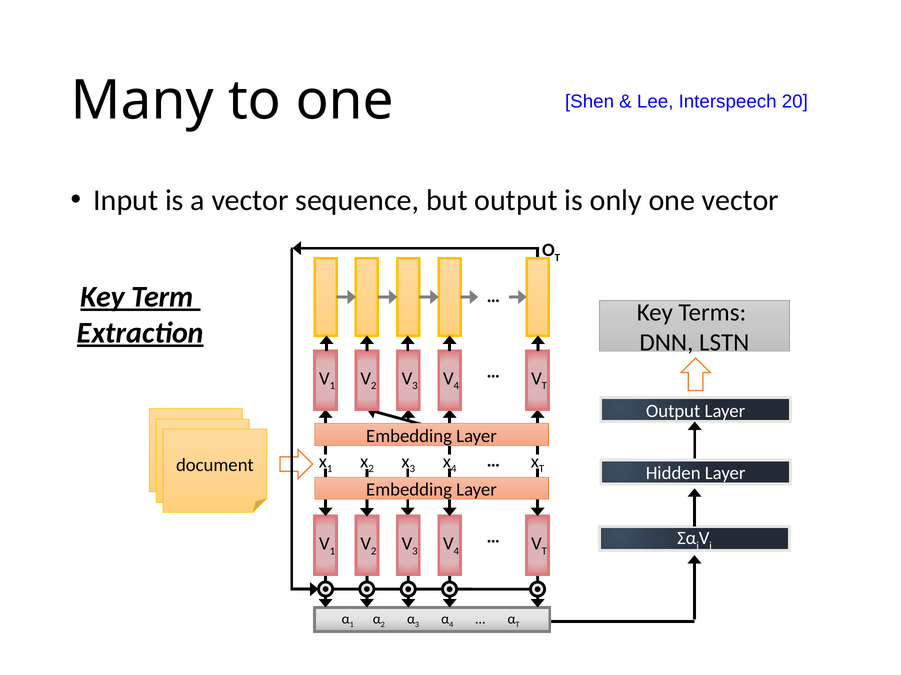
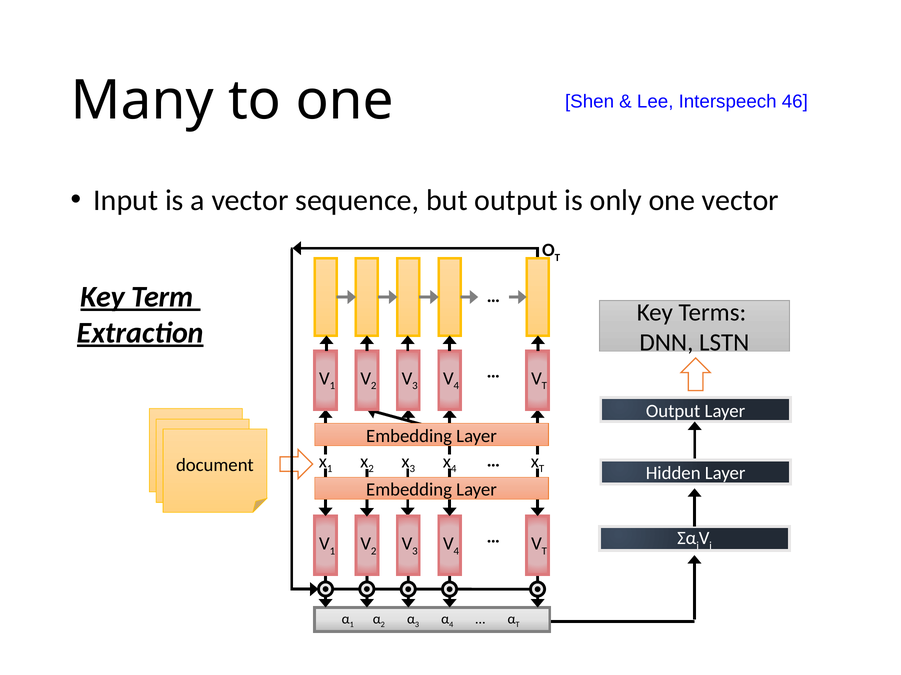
20: 20 -> 46 (795, 102)
